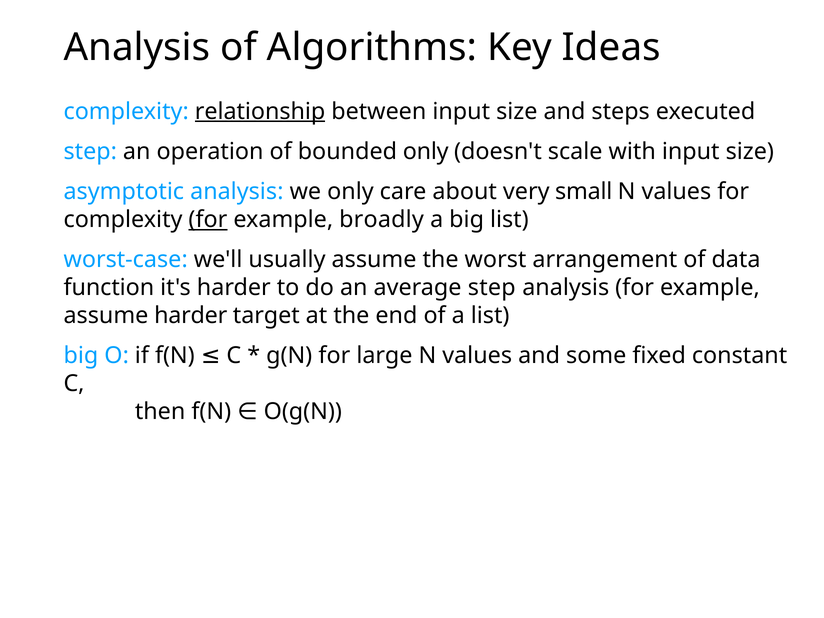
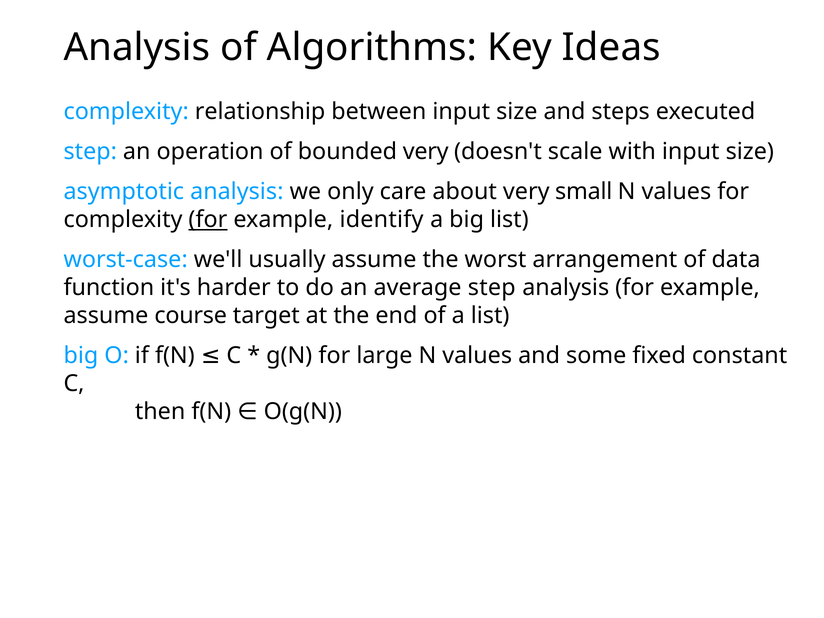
relationship underline: present -> none (260, 111)
bounded only: only -> very (426, 151)
broadly: broadly -> identify (381, 220)
assume harder: harder -> course (191, 316)
